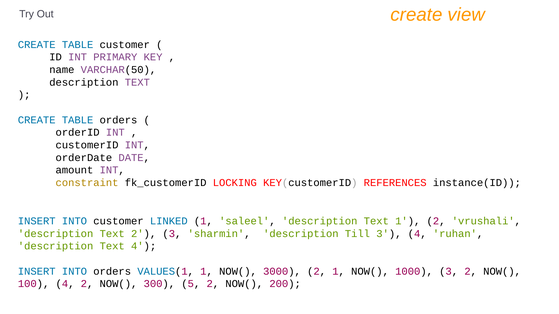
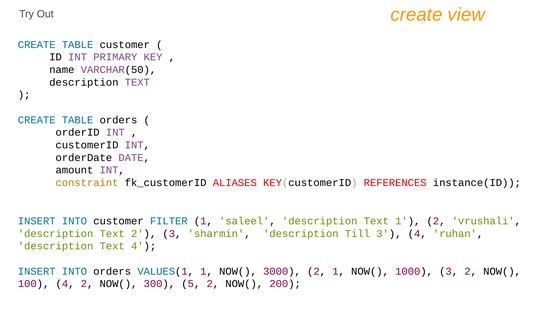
LOCKING: LOCKING -> ALIASES (235, 183)
LINKED: LINKED -> FILTER (169, 221)
